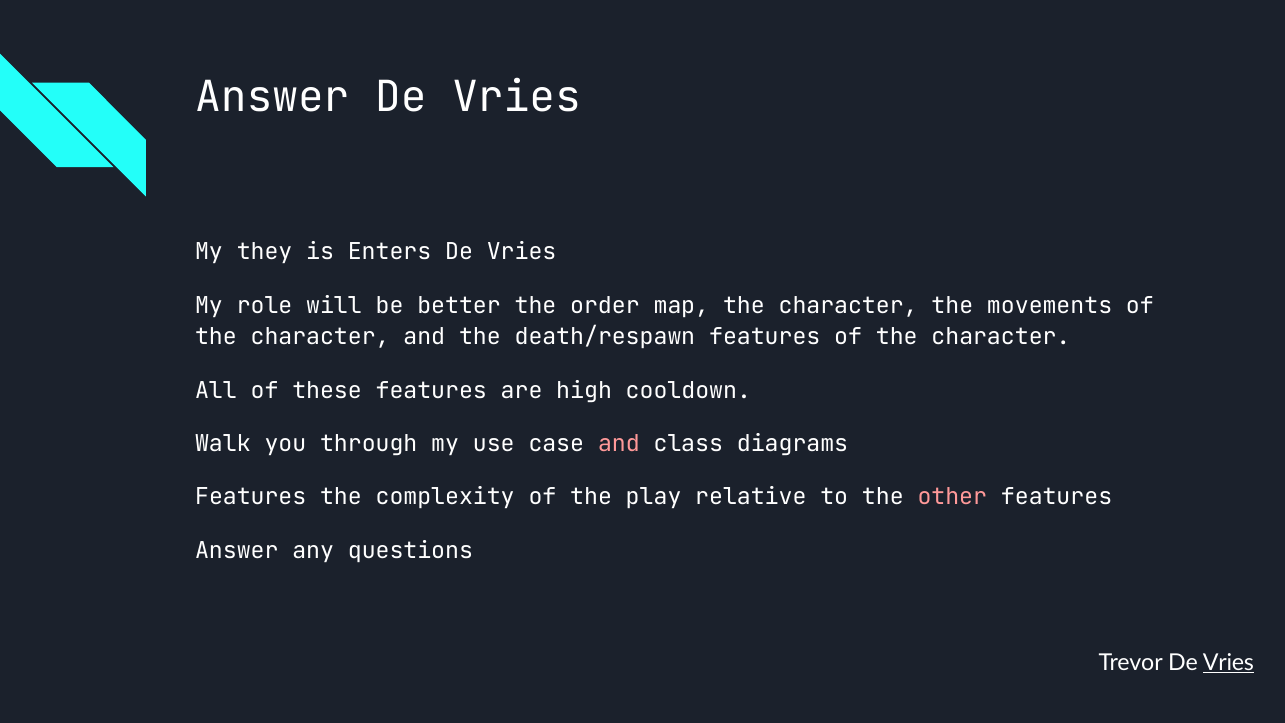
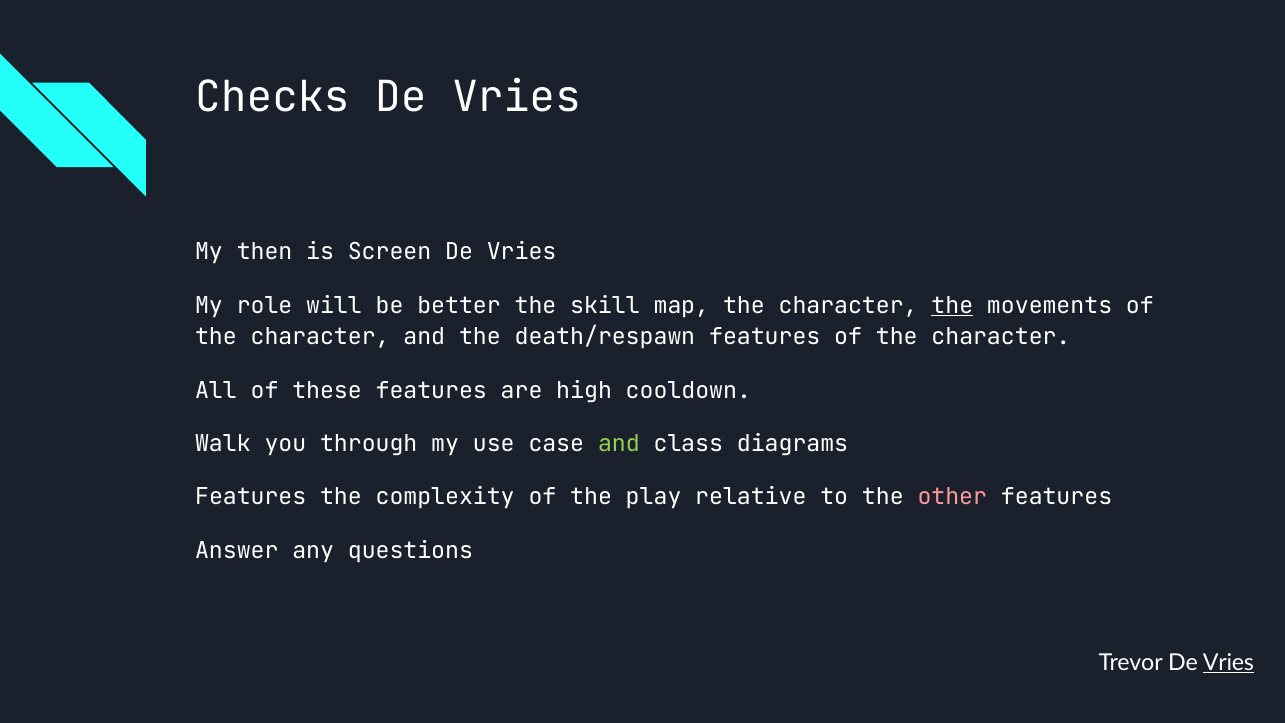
Answer: Answer -> Checks (272, 97)
they: they -> then (265, 252)
Enters: Enters -> Screen (390, 252)
order: order -> skill (605, 305)
the underline: none -> present (952, 305)
and colour: pink -> light green (619, 444)
